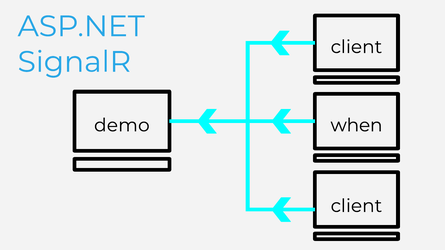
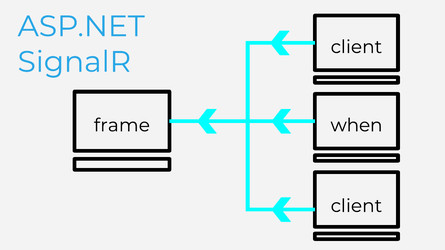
demo: demo -> frame (122, 125)
